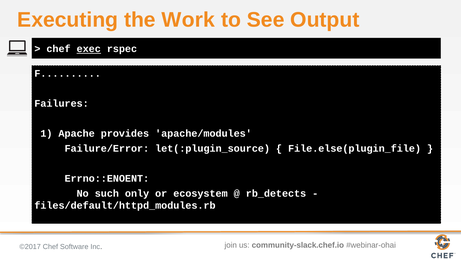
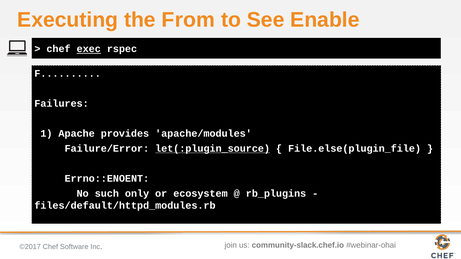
Work: Work -> From (188, 20)
Output: Output -> Enable (325, 20)
let(:plugin_source underline: none -> present (213, 149)
rb_detects: rb_detects -> rb_plugins (276, 194)
